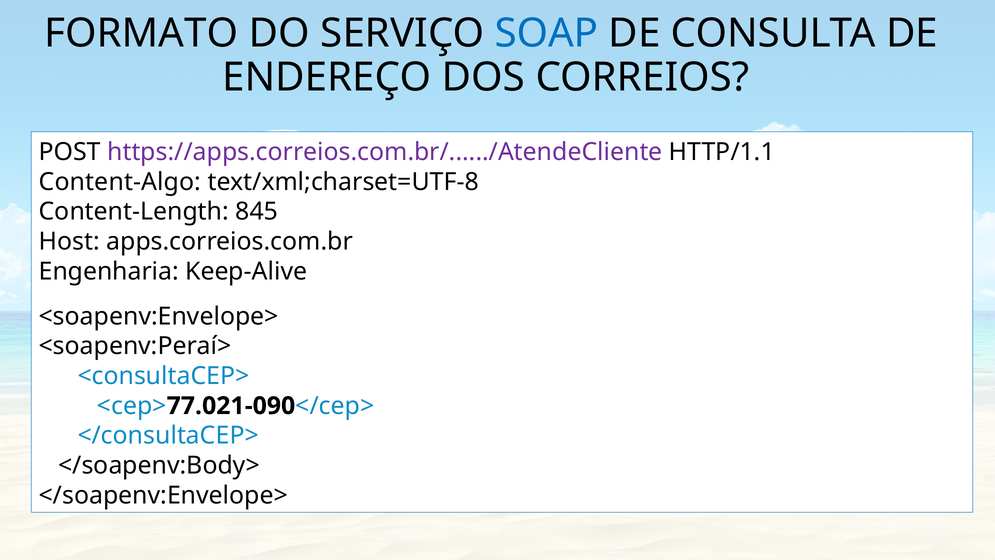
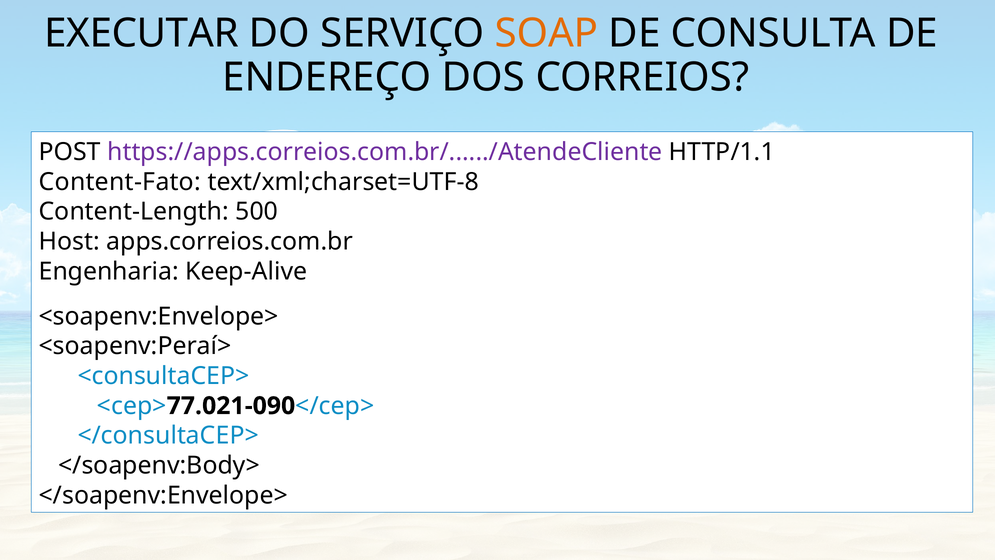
FORMATO: FORMATO -> EXECUTAR (141, 34)
SOAP colour: blue -> orange (547, 34)
Content-Algo: Content-Algo -> Content-Fato (120, 182)
845: 845 -> 500 (257, 212)
